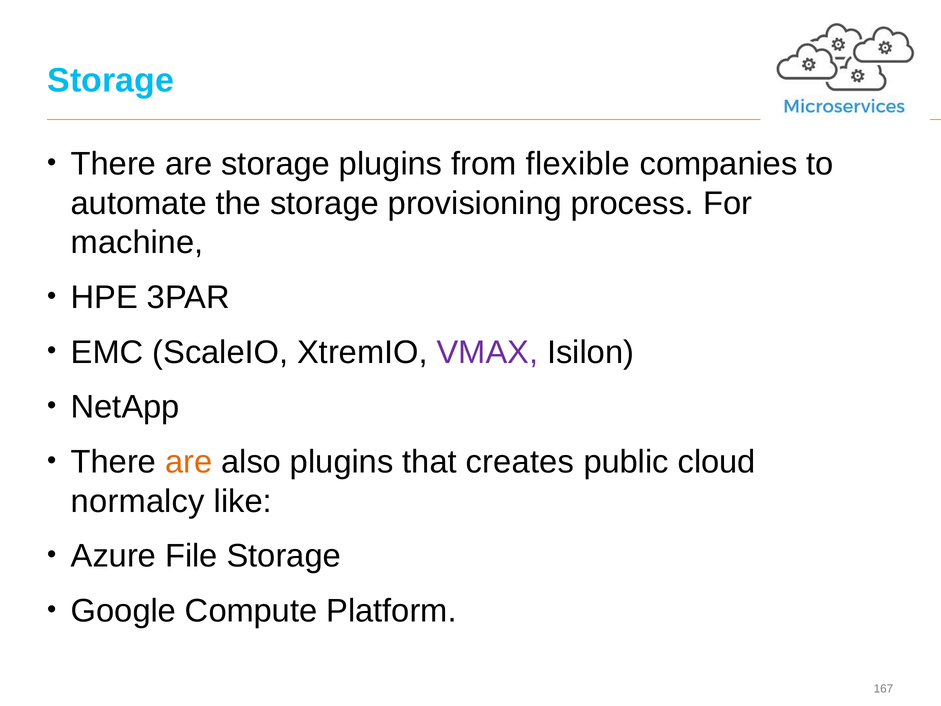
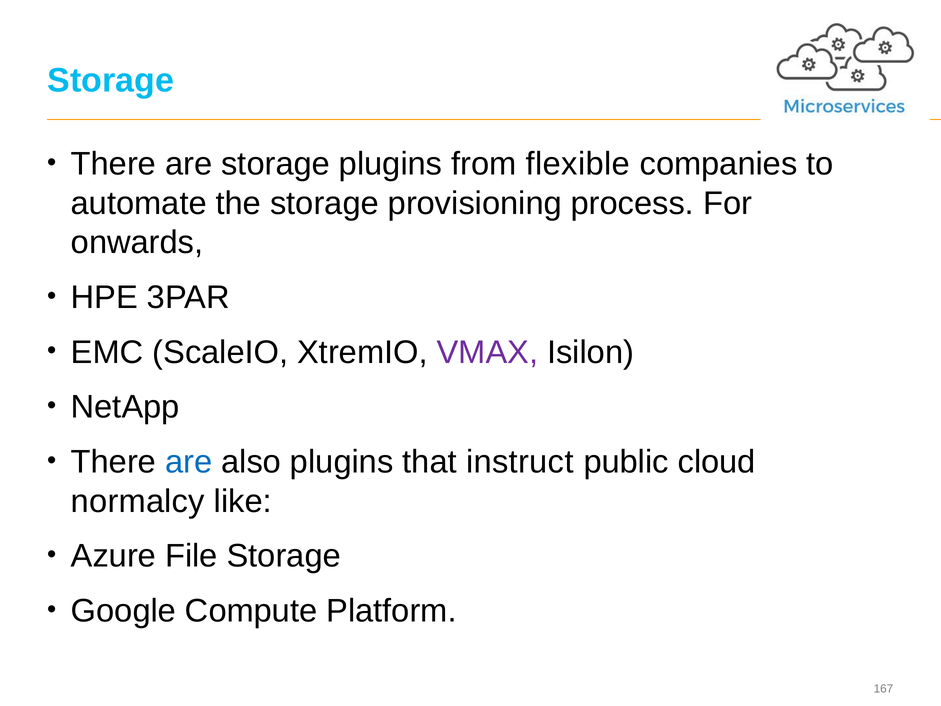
machine: machine -> onwards (137, 242)
are colour: orange -> blue (189, 462)
creates: creates -> instruct (520, 462)
